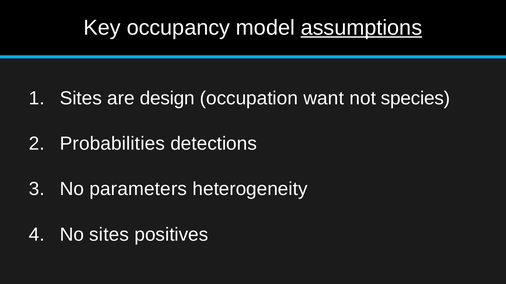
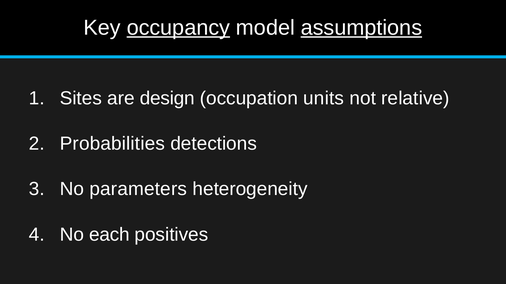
occupancy underline: none -> present (178, 28)
want: want -> units (324, 98)
species: species -> relative (415, 98)
No sites: sites -> each (109, 235)
